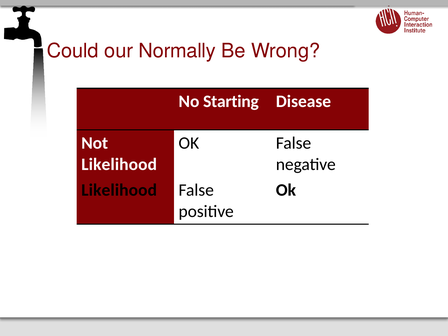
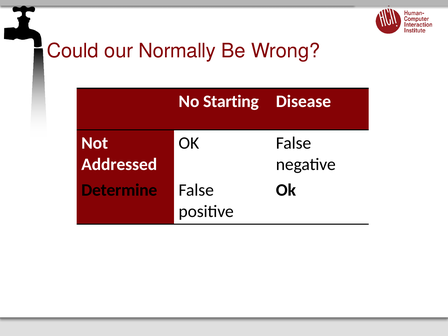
Likelihood: Likelihood -> Addressed (119, 164)
Likelihood: Likelihood -> Determine (119, 190)
